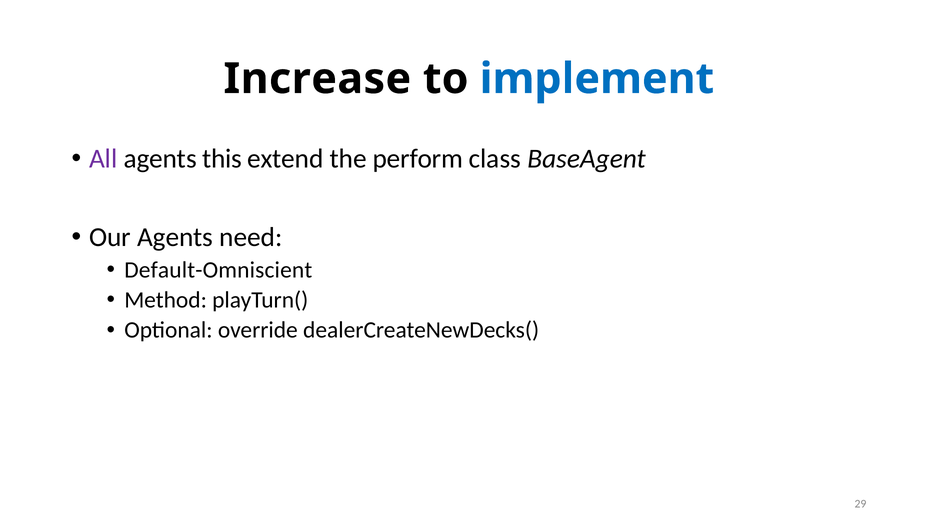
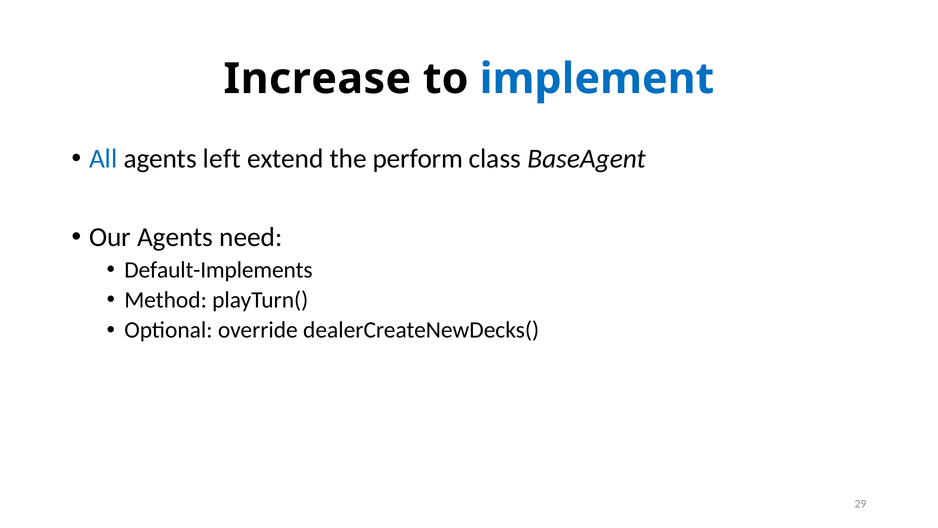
All colour: purple -> blue (103, 159)
this: this -> left (222, 159)
Default-Omniscient: Default-Omniscient -> Default-Implements (218, 270)
